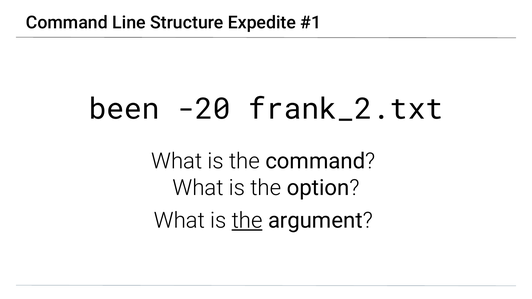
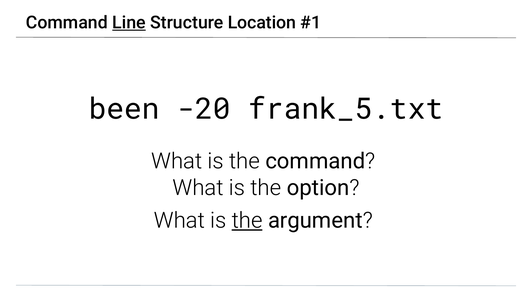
Line underline: none -> present (129, 23)
Expedite: Expedite -> Location (262, 23)
frank_2.txt: frank_2.txt -> frank_5.txt (346, 109)
